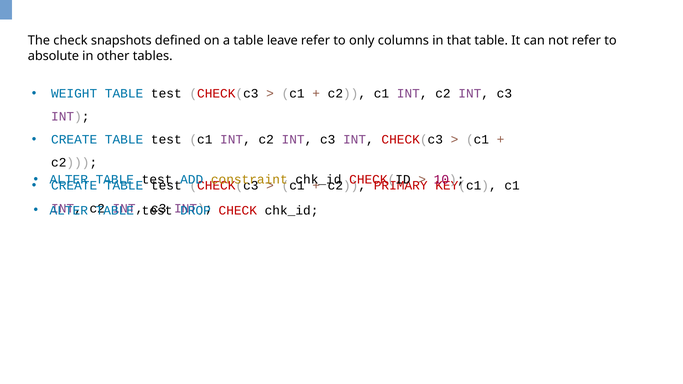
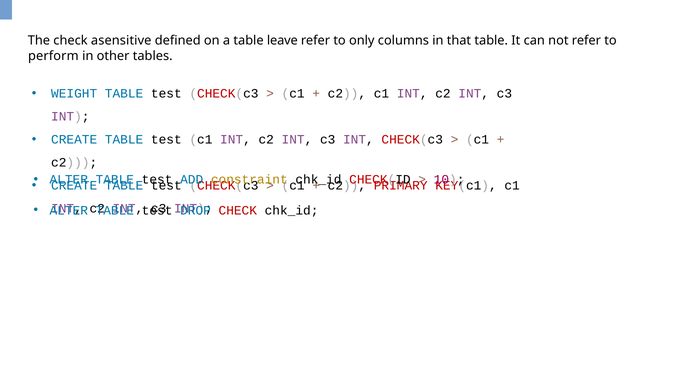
snapshots: snapshots -> asensitive (121, 41)
absolute: absolute -> perform (53, 56)
